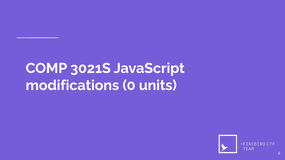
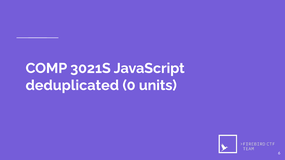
modifications: modifications -> deduplicated (72, 85)
